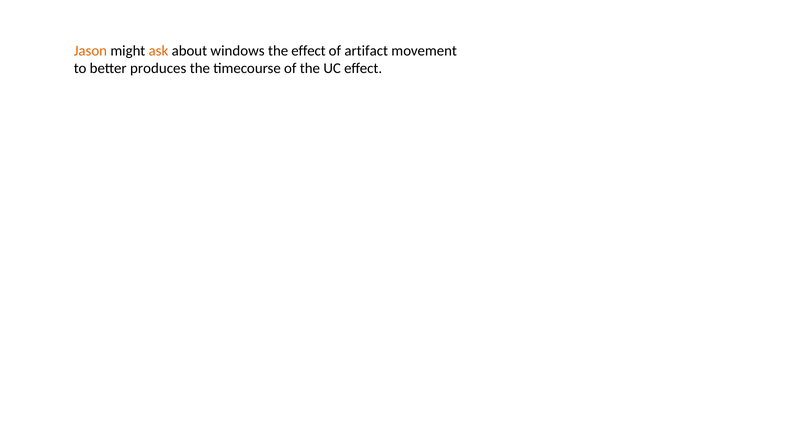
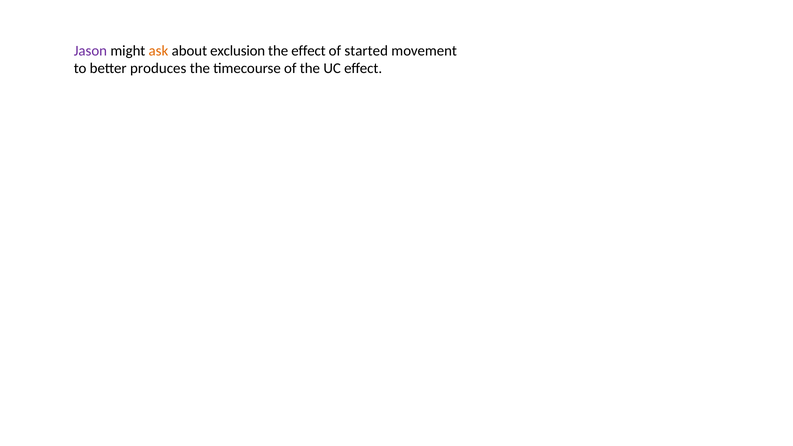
Jason colour: orange -> purple (90, 51)
windows: windows -> exclusion (238, 51)
artifact: artifact -> started (366, 51)
